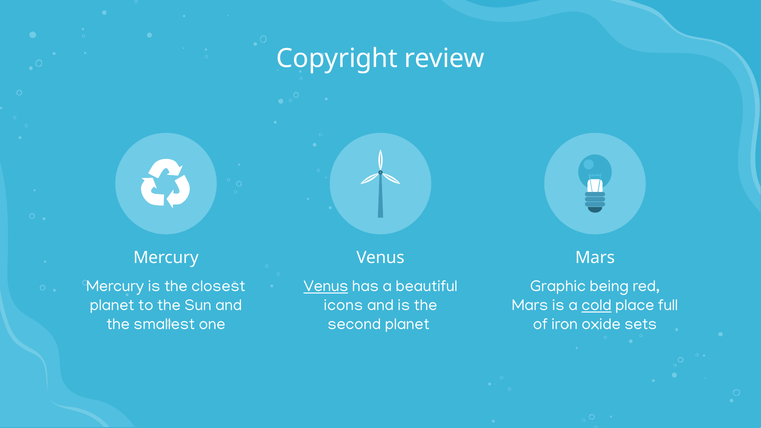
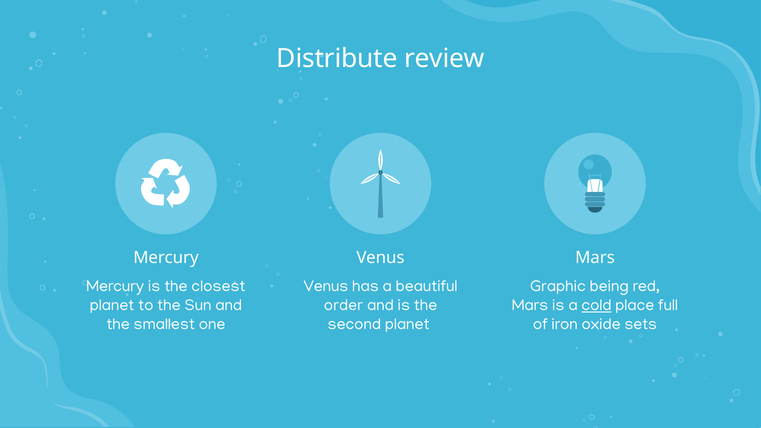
Copyright: Copyright -> Distribute (337, 58)
Venus underline: present -> none (326, 286)
icons: icons -> order (343, 305)
